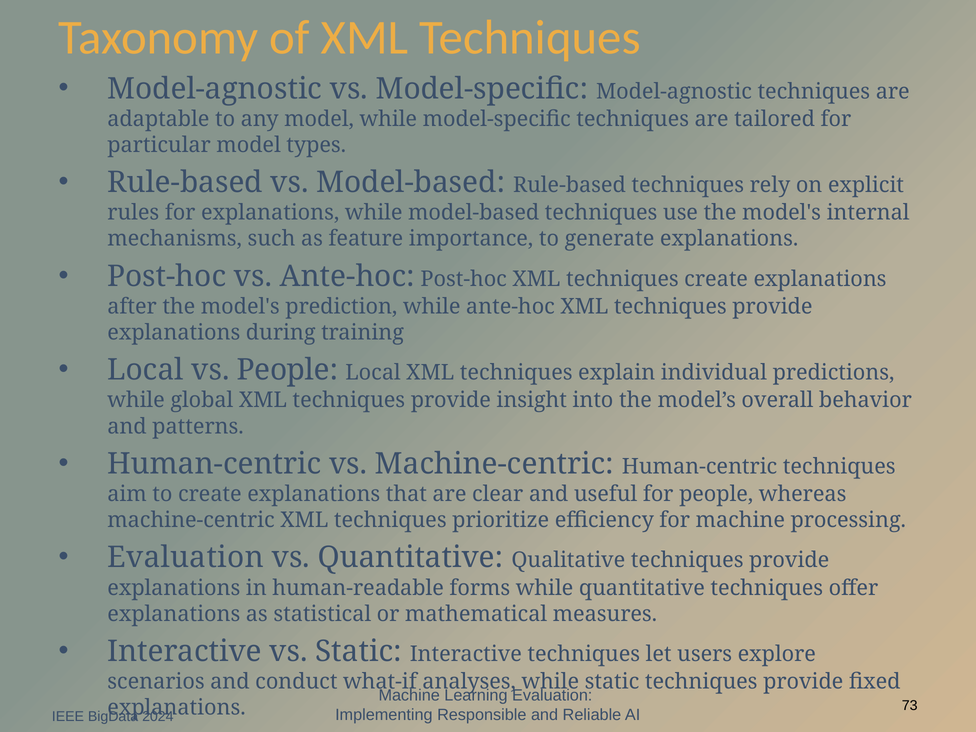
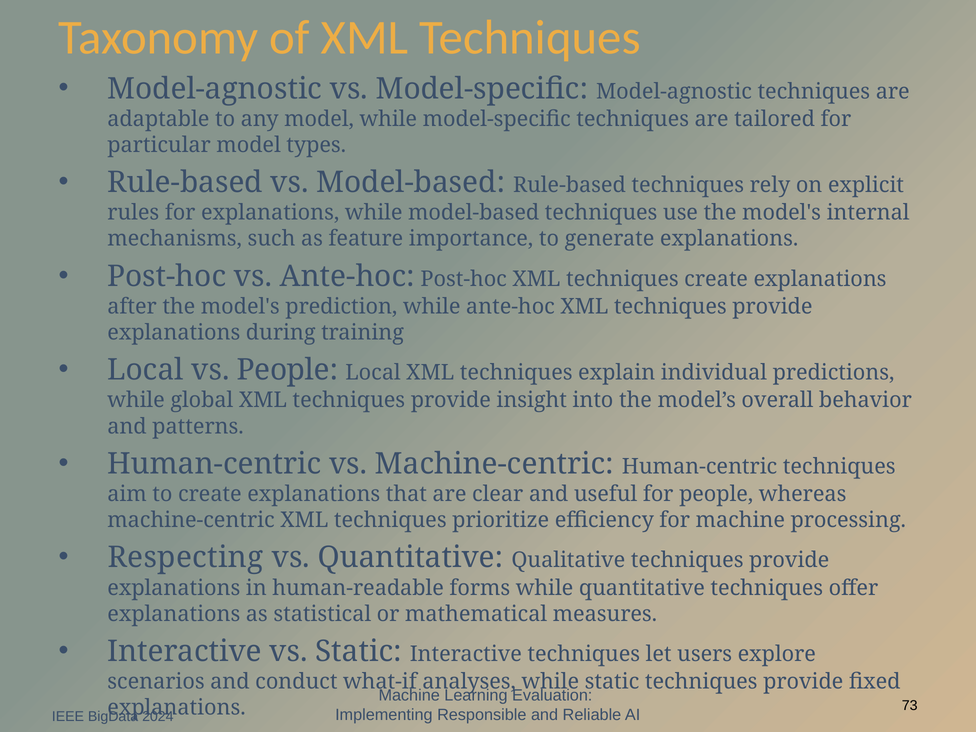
Evaluation: Evaluation -> Respecting (186, 558)
